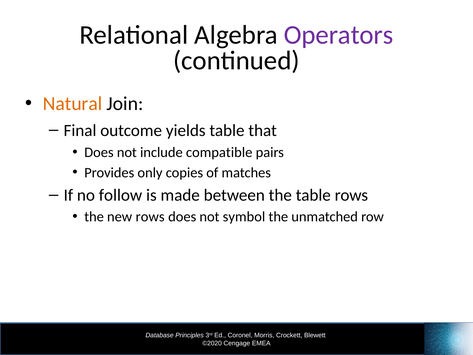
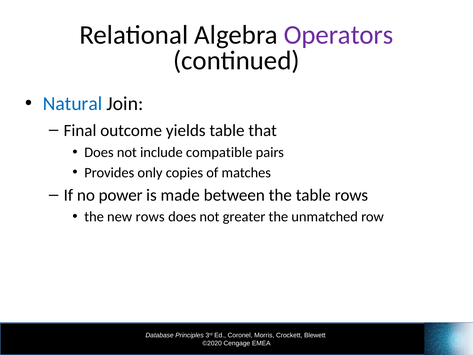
Natural colour: orange -> blue (73, 104)
follow: follow -> power (121, 195)
symbol: symbol -> greater (244, 217)
